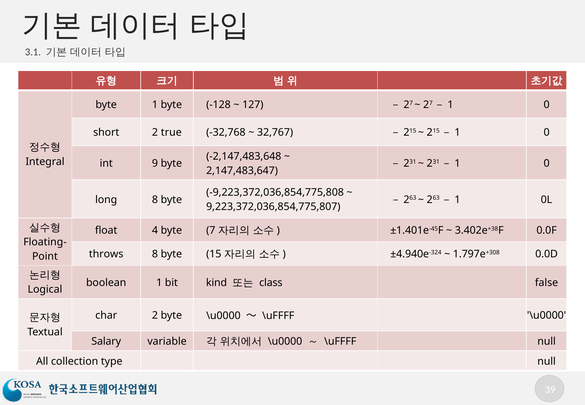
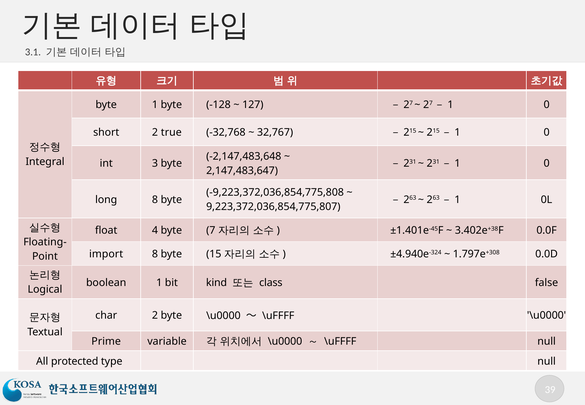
9: 9 -> 3 (155, 163)
throws: throws -> import (106, 254)
Salary: Salary -> Prime (106, 341)
collection: collection -> protected (75, 361)
